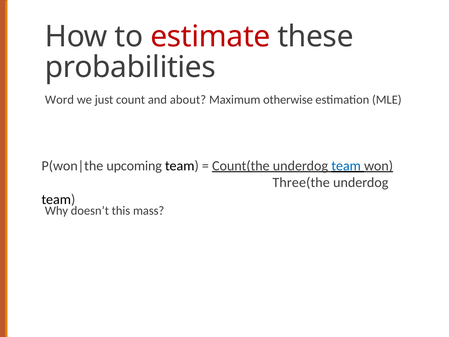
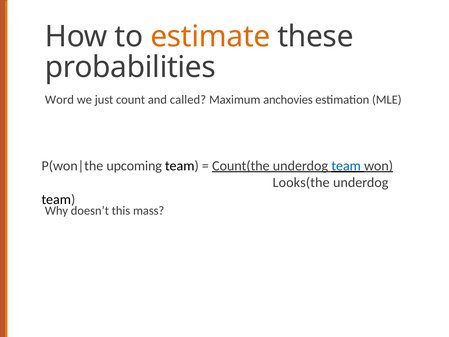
estimate colour: red -> orange (210, 37)
about: about -> called (188, 100)
otherwise: otherwise -> anchovies (288, 100)
Three(the: Three(the -> Looks(the (301, 182)
